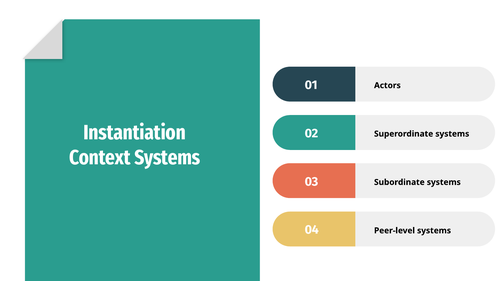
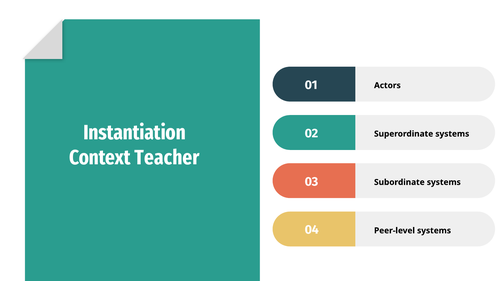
Context Systems: Systems -> Teacher (167, 158)
